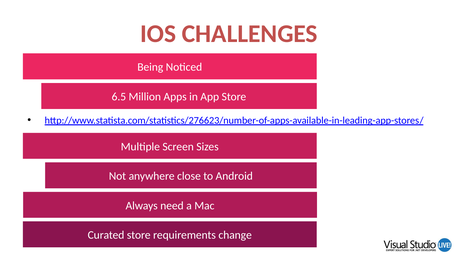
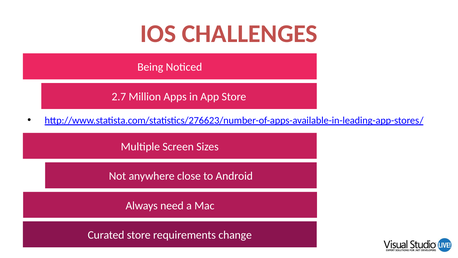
6.5: 6.5 -> 2.7 (119, 97)
